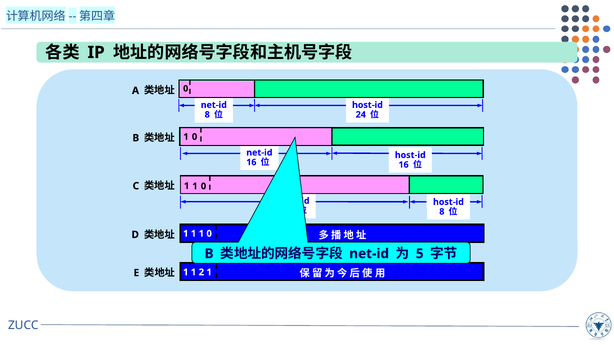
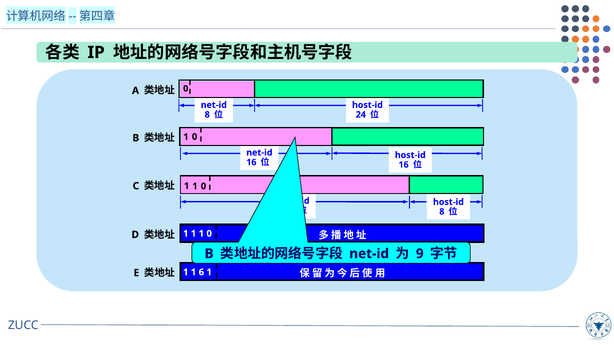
5: 5 -> 9 (420, 254)
2: 2 -> 6 (201, 272)
